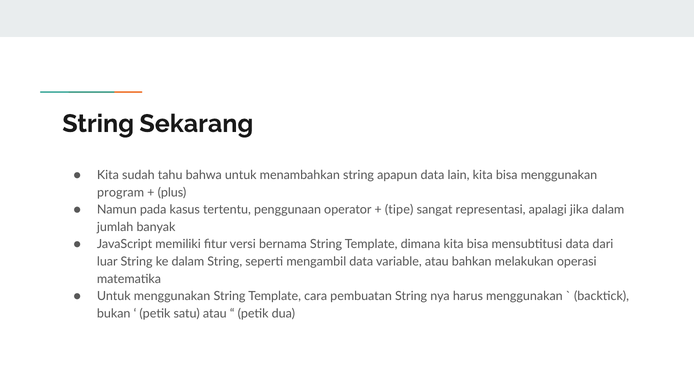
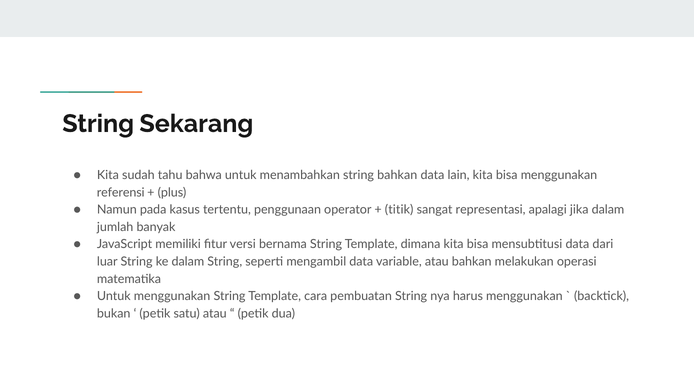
string apapun: apapun -> bahkan (397, 175)
program: program -> referensi (121, 193)
tipe: tipe -> titik (399, 210)
